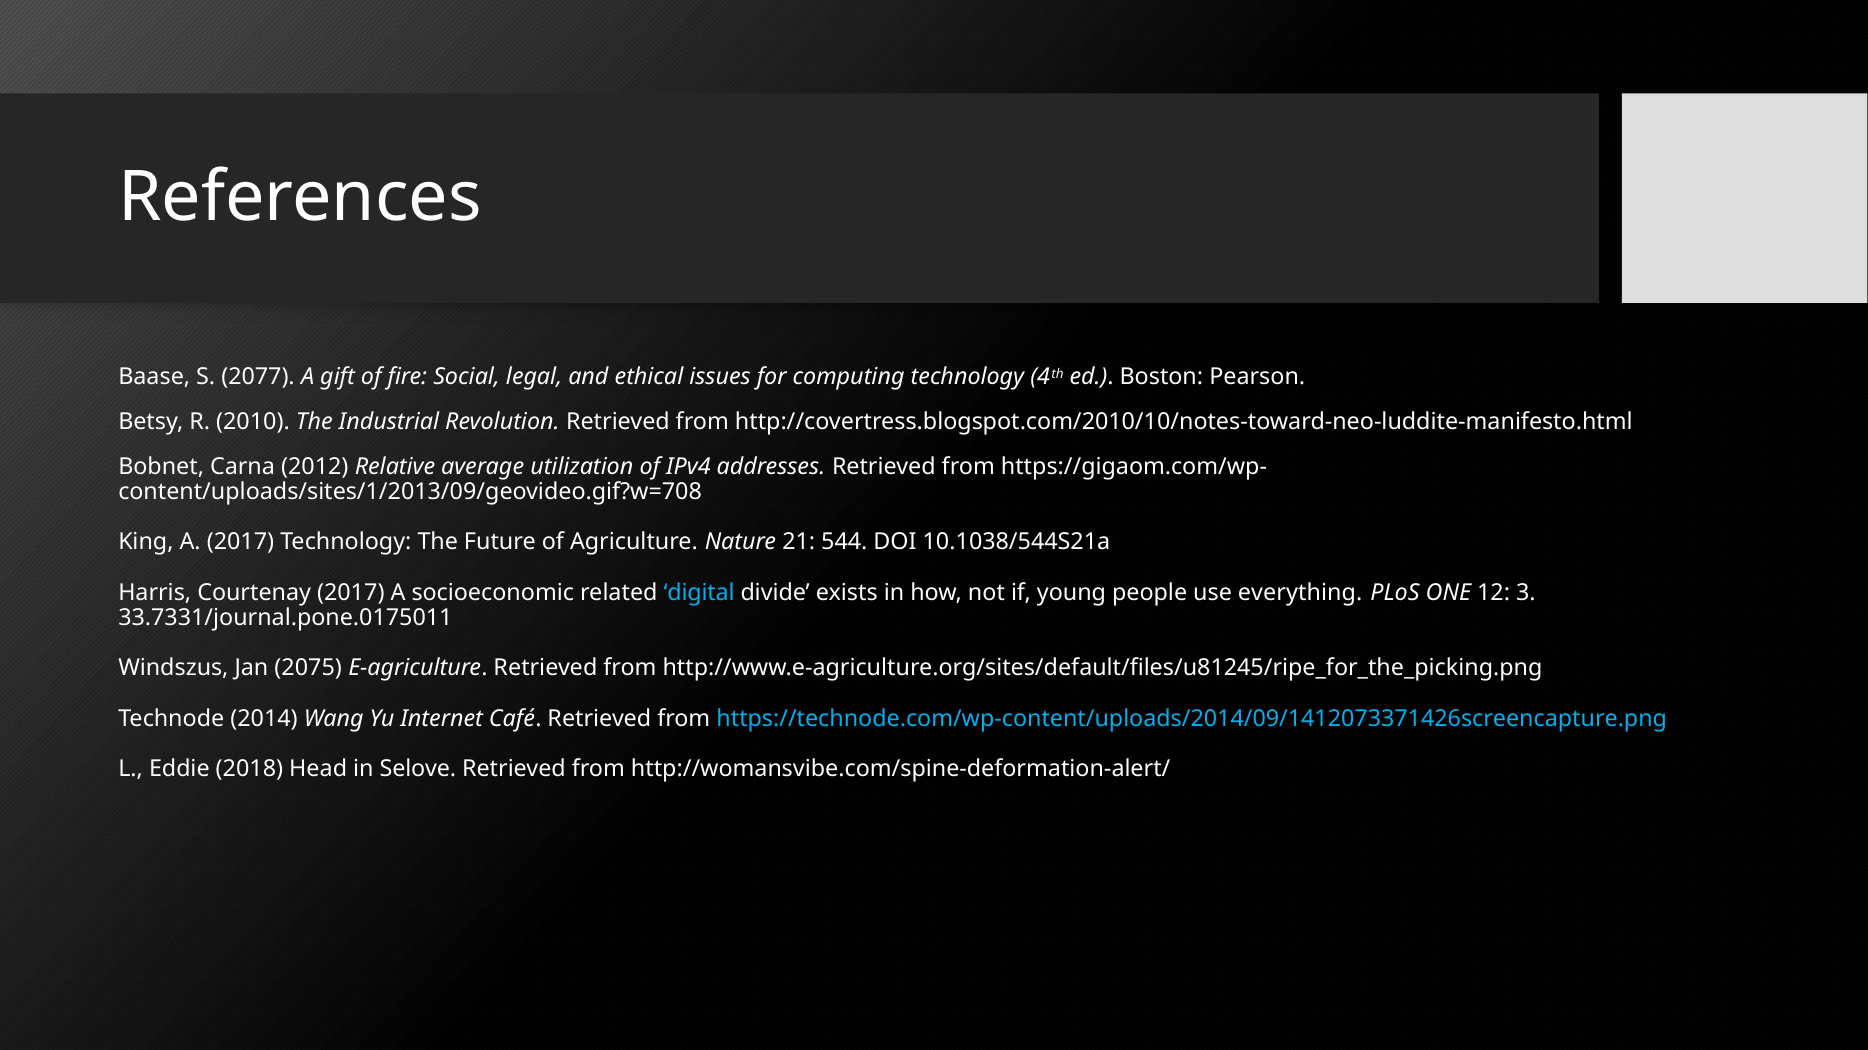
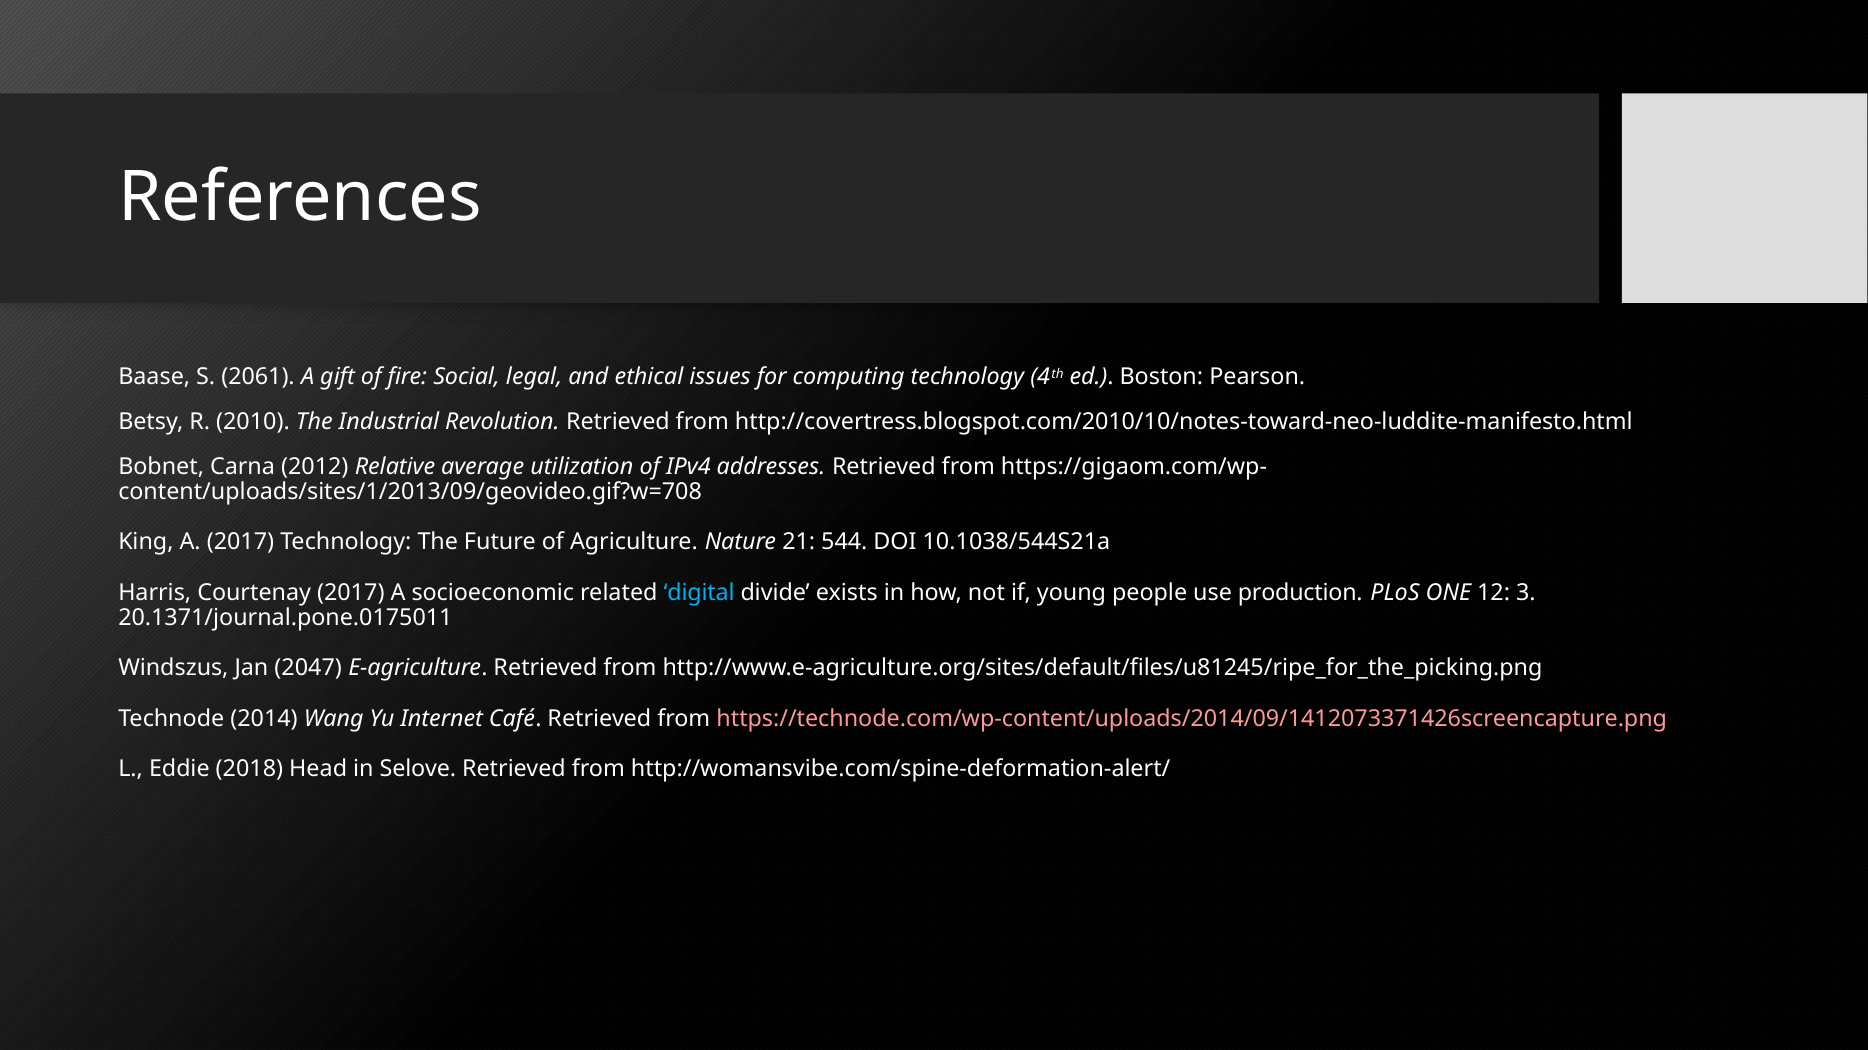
2077: 2077 -> 2061 (258, 378)
everything: everything -> production (1300, 593)
33.7331/journal.pone.0175011: 33.7331/journal.pone.0175011 -> 20.1371/journal.pone.0175011 (285, 618)
2075: 2075 -> 2047 (308, 669)
https://technode.com/wp-content/uploads/2014/09/1412073371426screencapture.png colour: light blue -> pink (1192, 719)
